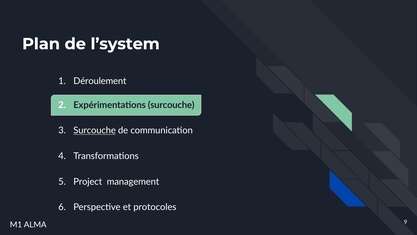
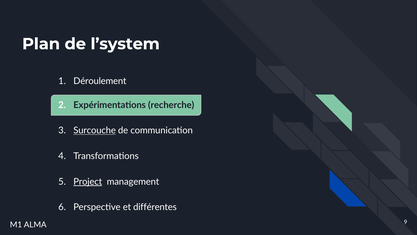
Expérimentations surcouche: surcouche -> recherche (171, 105)
Project underline: none -> present (88, 181)
protocoles: protocoles -> différentes (155, 207)
